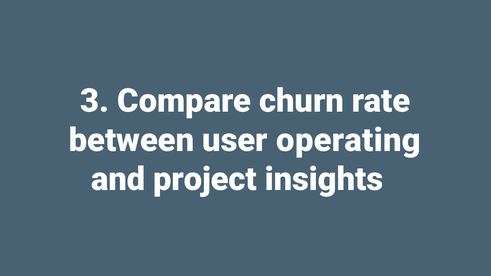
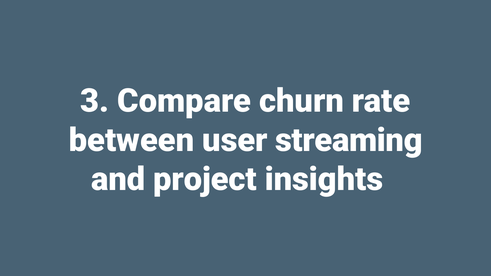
operating: operating -> streaming (349, 140)
